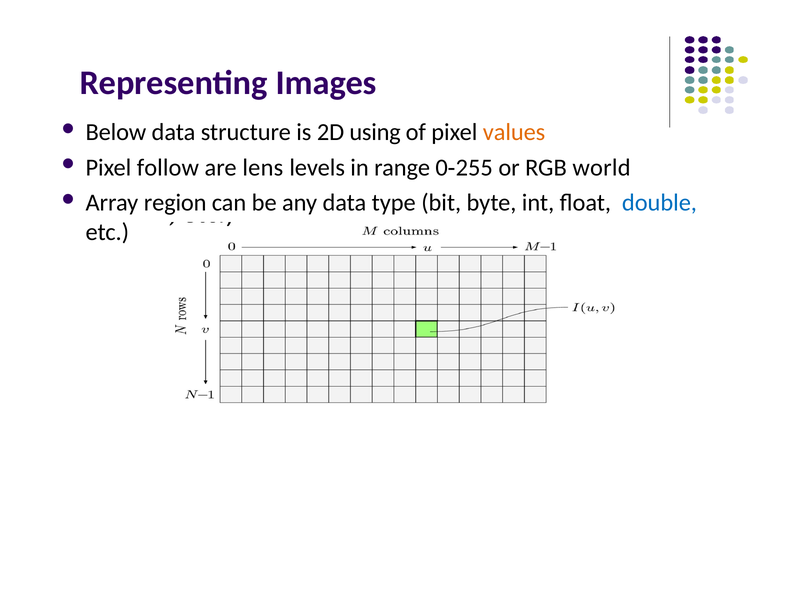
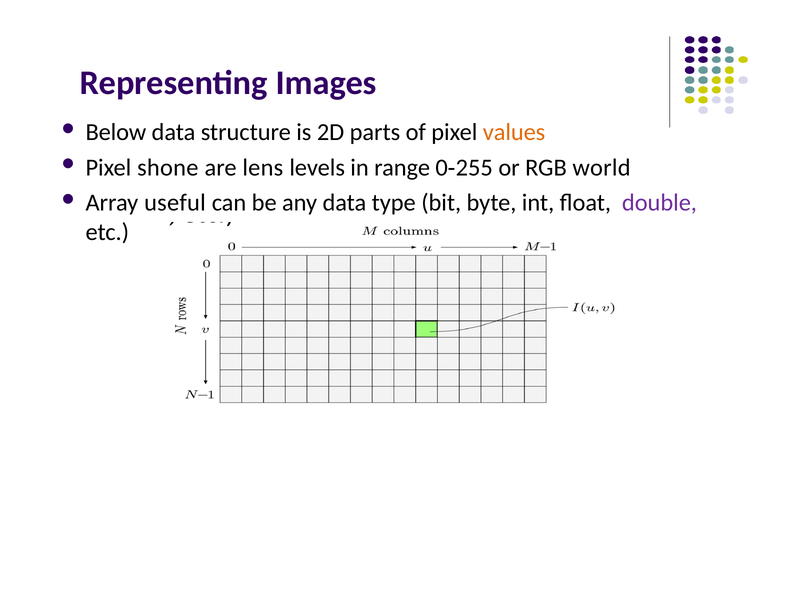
using: using -> parts (375, 132)
follow: follow -> shone (168, 168)
region: region -> useful (175, 203)
double colour: blue -> purple (659, 203)
